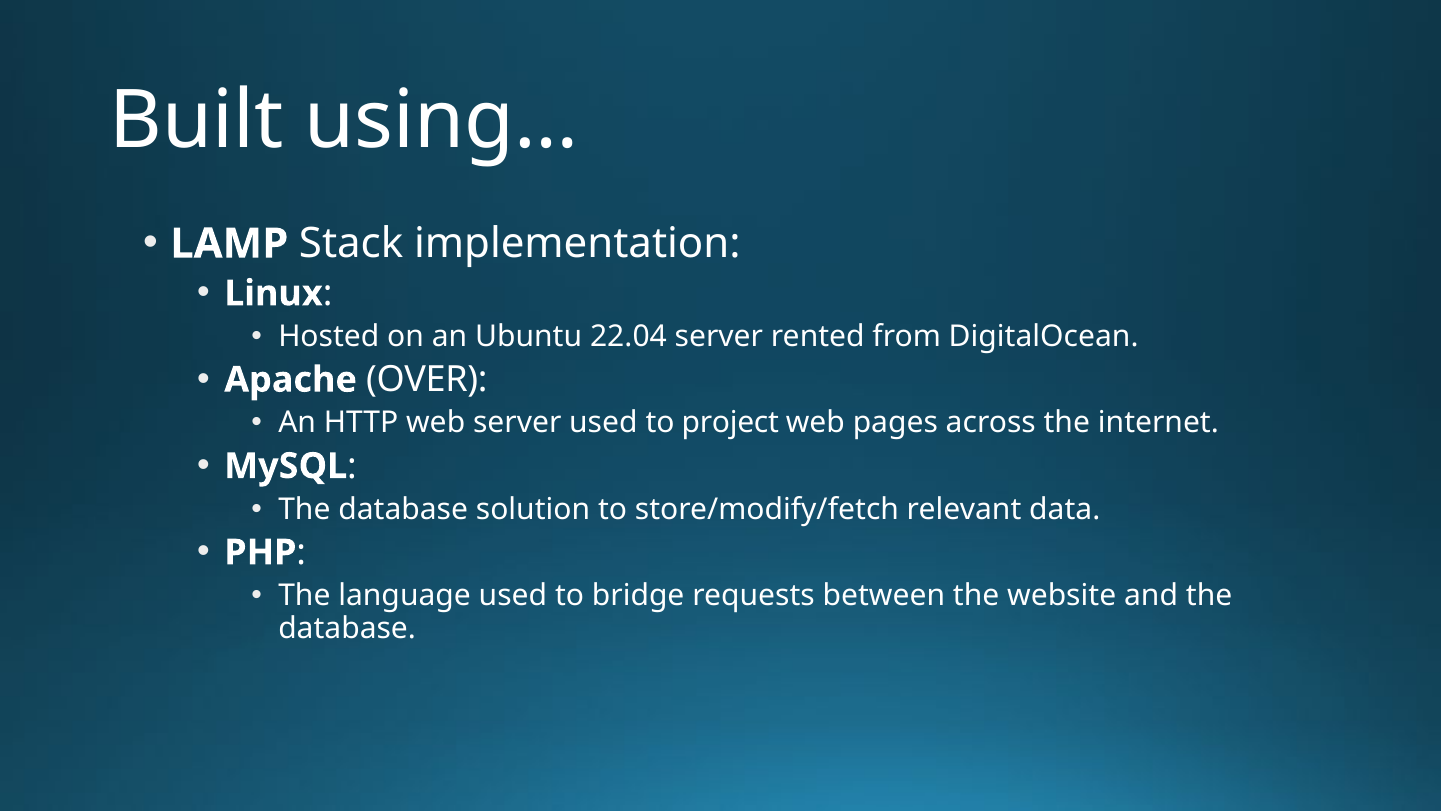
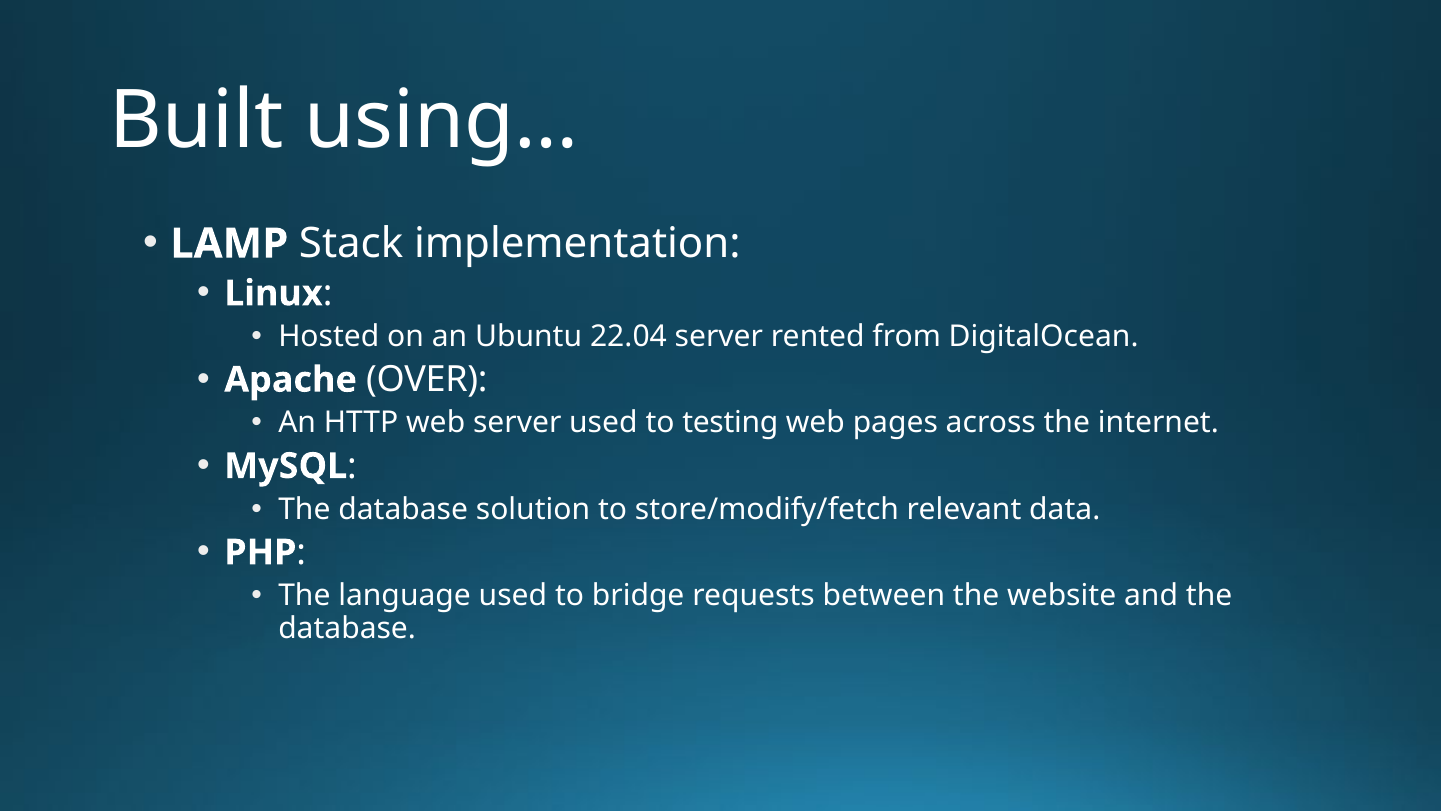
project: project -> testing (730, 423)
